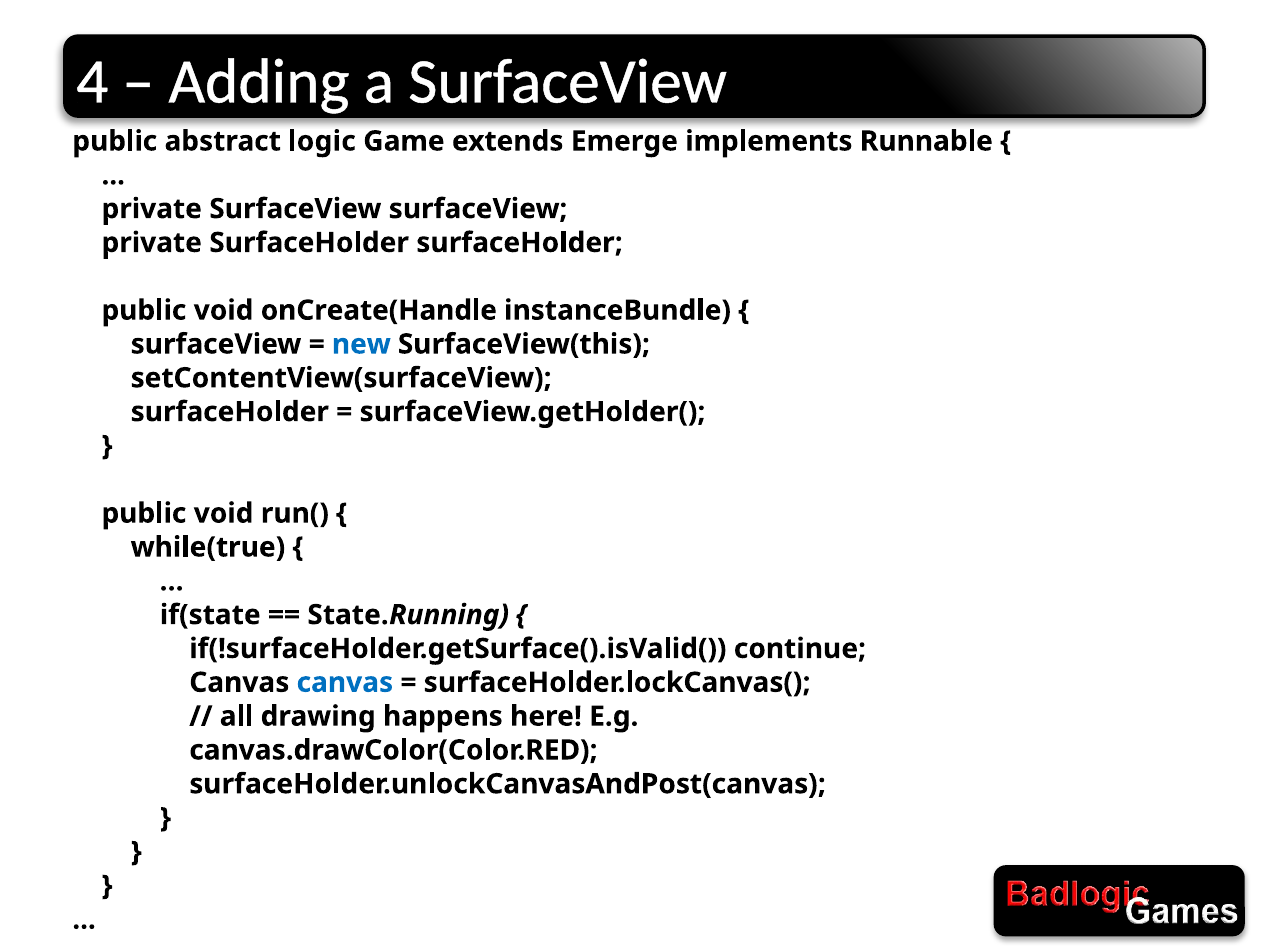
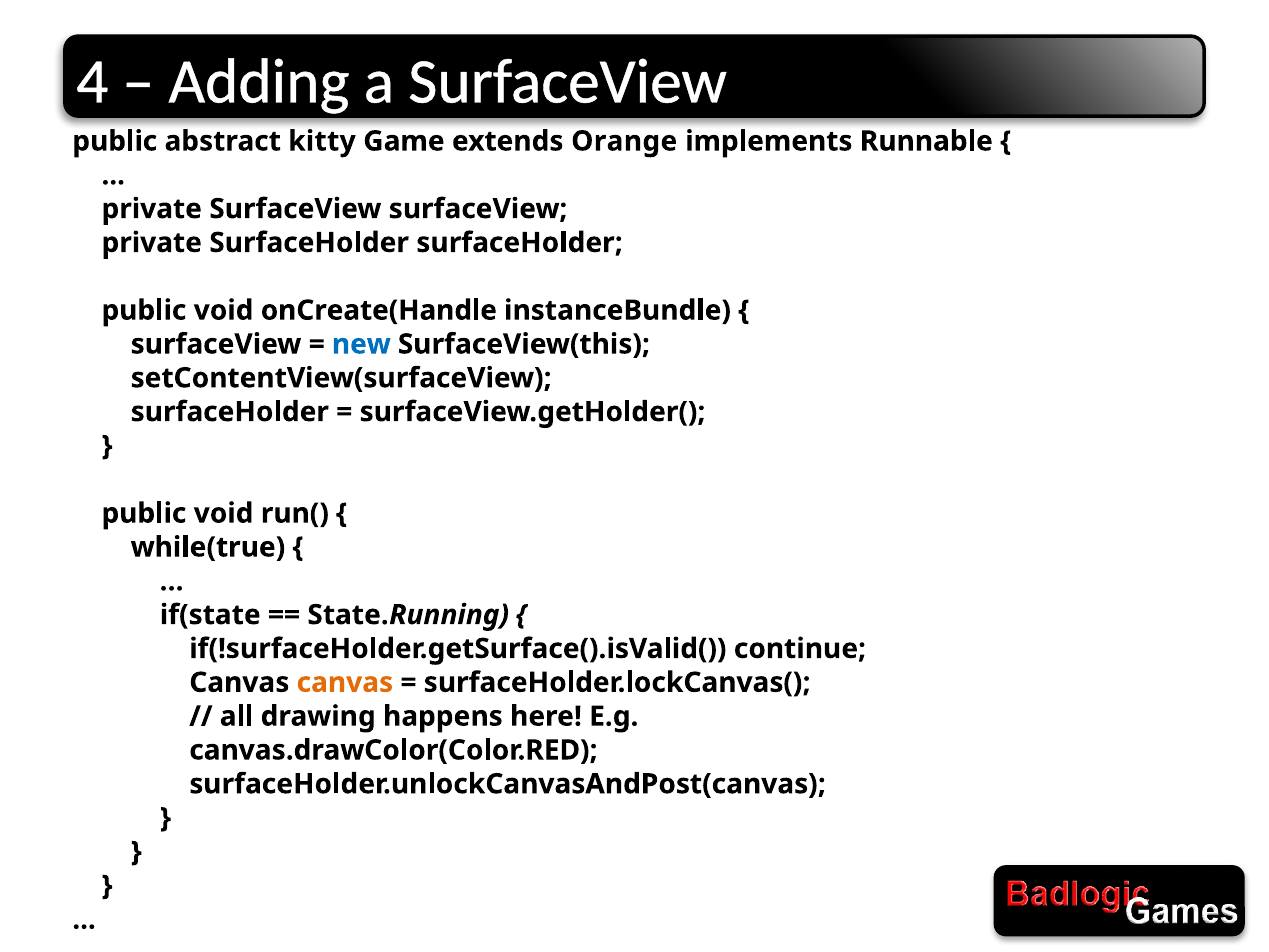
logic: logic -> kitty (322, 141)
Emerge: Emerge -> Orange (624, 141)
canvas colour: blue -> orange (345, 682)
